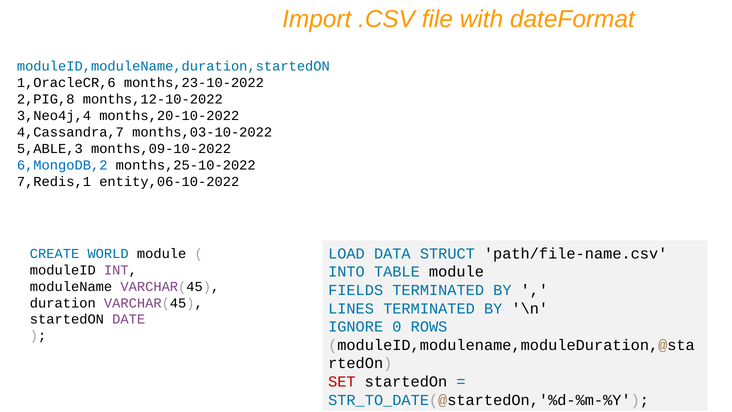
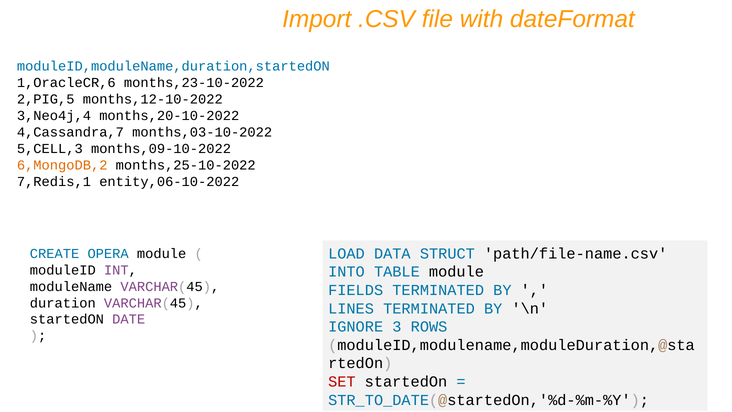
2,PIG,8: 2,PIG,8 -> 2,PIG,5 (46, 99)
5,ABLE,3: 5,ABLE,3 -> 5,CELL,3 (50, 149)
6,MongoDB,2 colour: blue -> orange (62, 165)
WORLD: WORLD -> OPERA (108, 253)
0: 0 -> 3 (397, 327)
